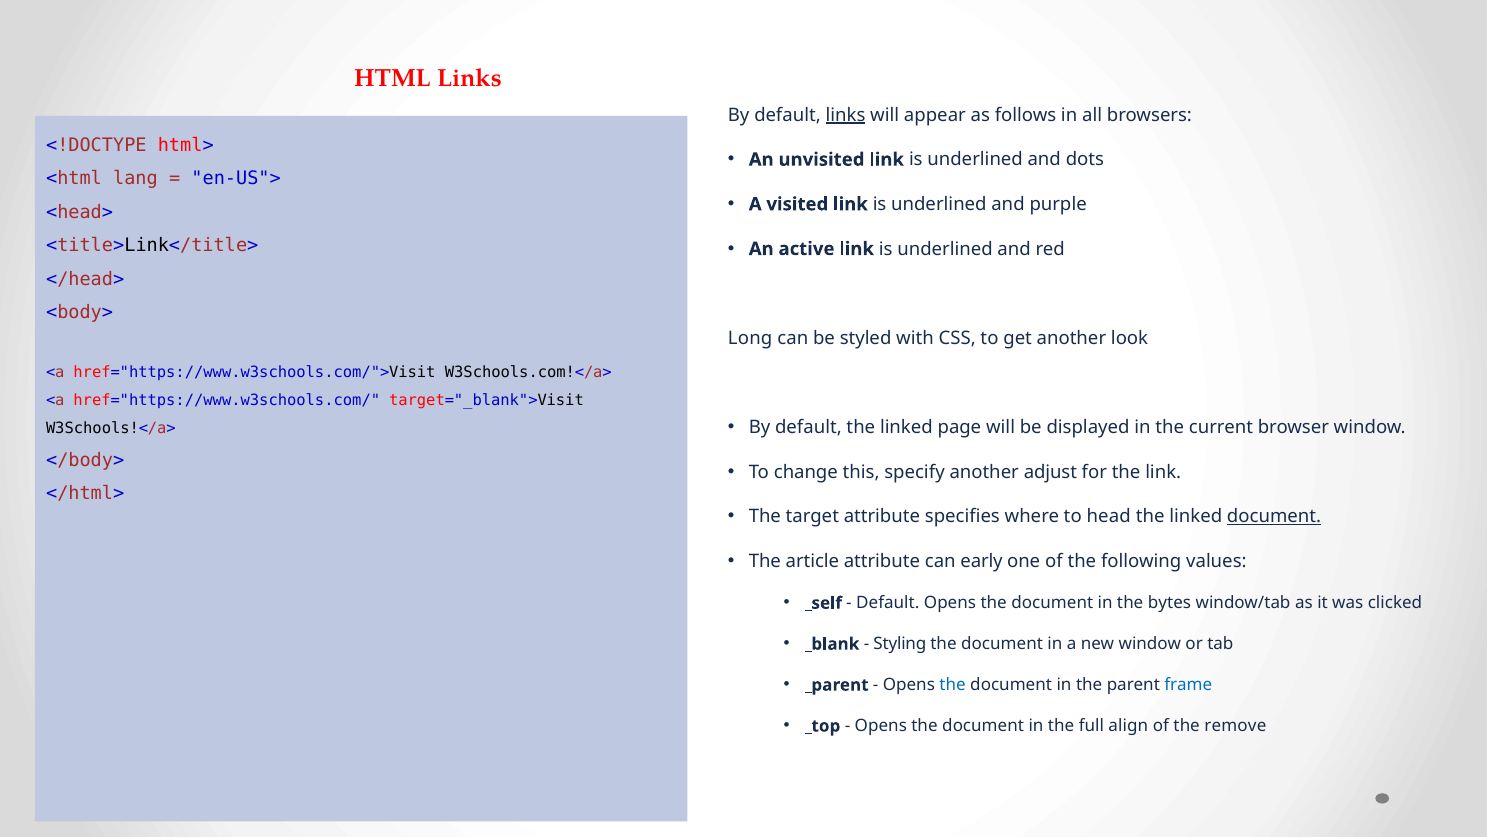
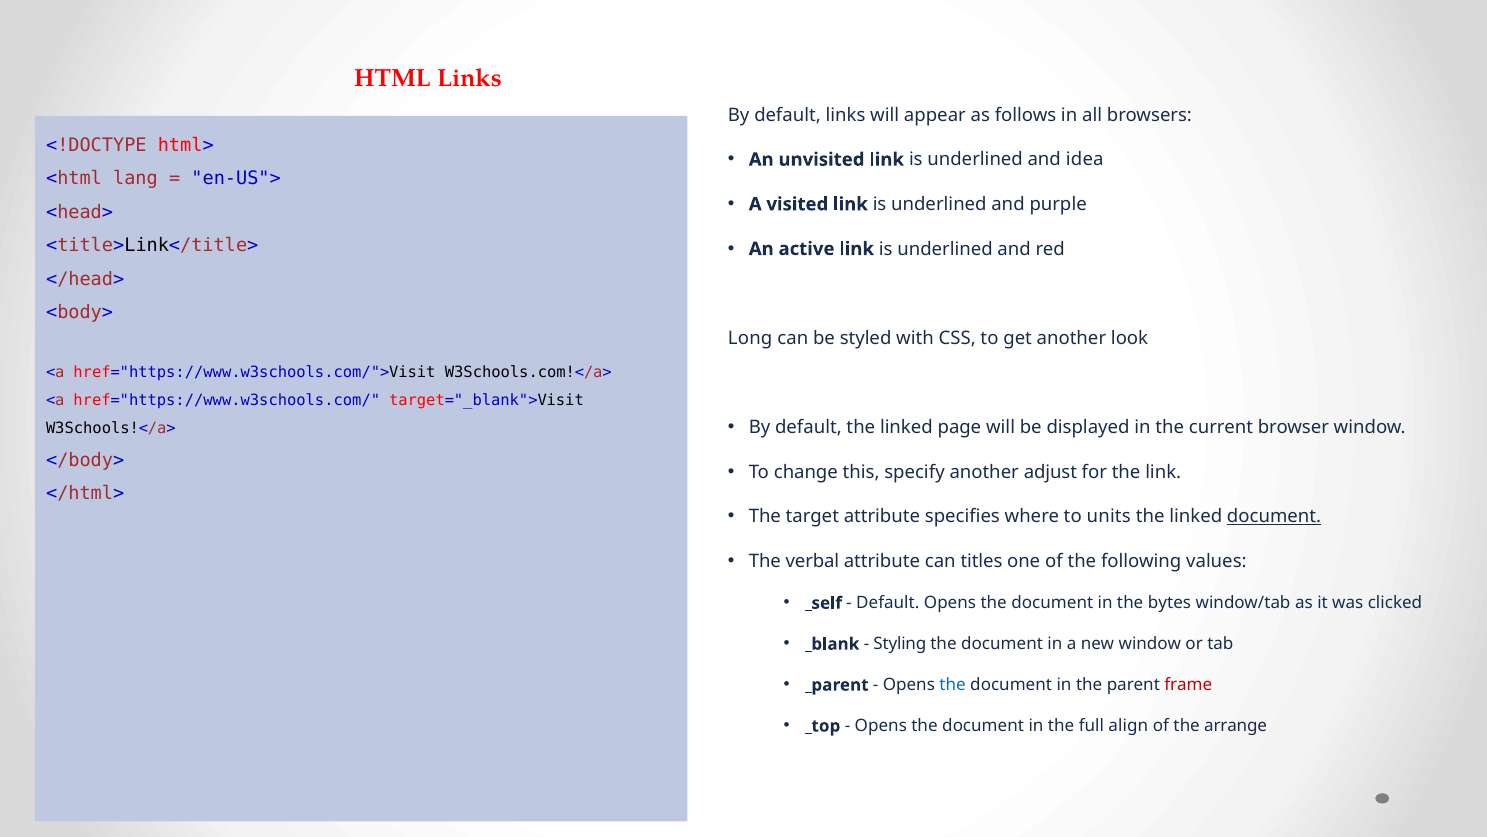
links underline: present -> none (845, 115)
dots: dots -> idea (1085, 159)
head: head -> units (1109, 516)
article: article -> verbal (812, 561)
early: early -> titles (981, 561)
frame colour: blue -> red (1188, 685)
remove: remove -> arrange (1236, 725)
